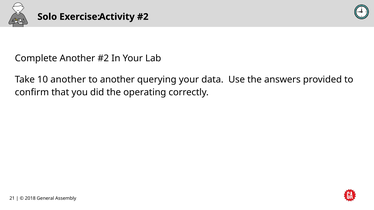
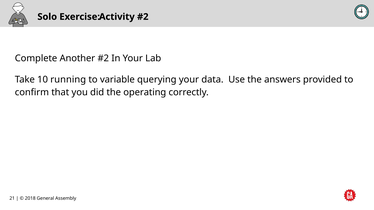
10 another: another -> running (68, 80)
to another: another -> variable (117, 80)
